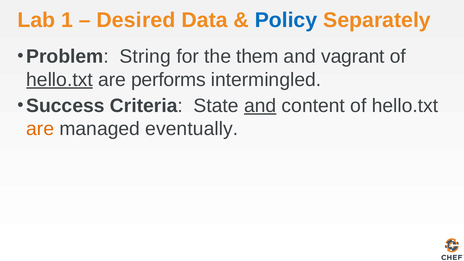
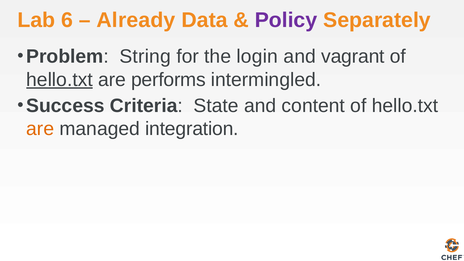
1: 1 -> 6 (67, 20)
Desired: Desired -> Already (136, 20)
Policy colour: blue -> purple (286, 20)
them: them -> login (257, 56)
and underline: present -> none (260, 106)
eventually: eventually -> integration (192, 129)
